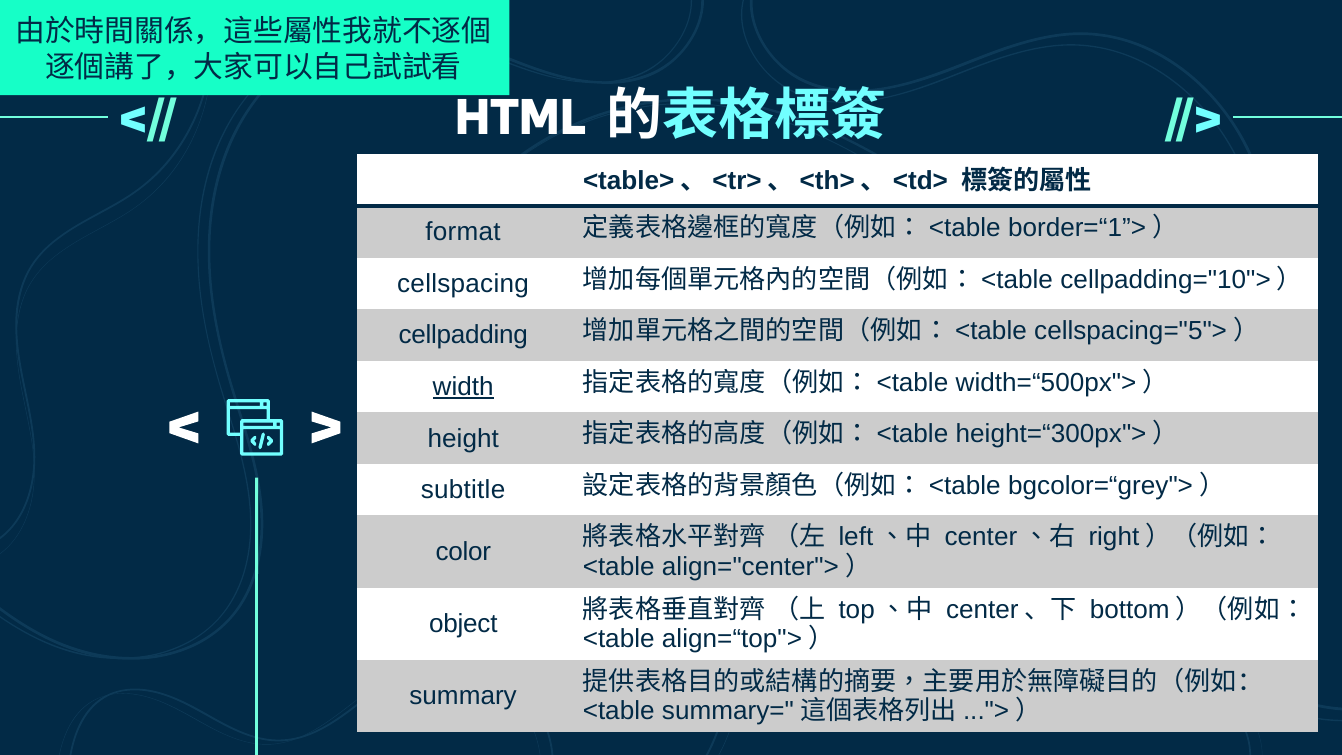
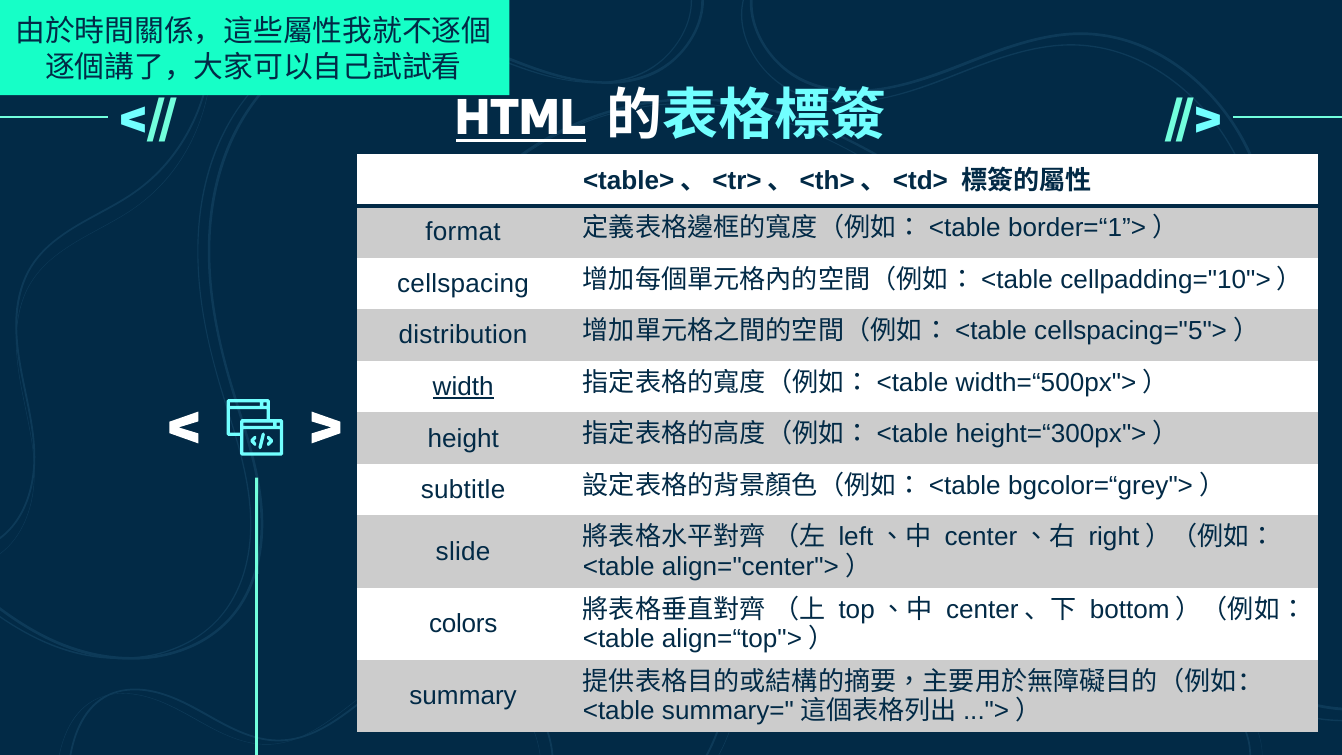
HTML underline: none -> present (521, 116)
cellpadding: cellpadding -> distribution (463, 335)
color: color -> slide (463, 552)
object: object -> colors (463, 624)
